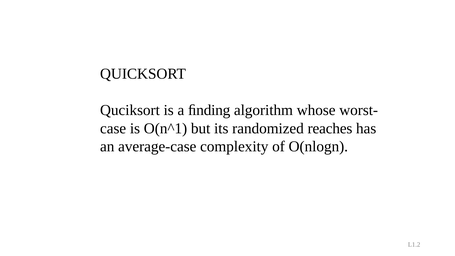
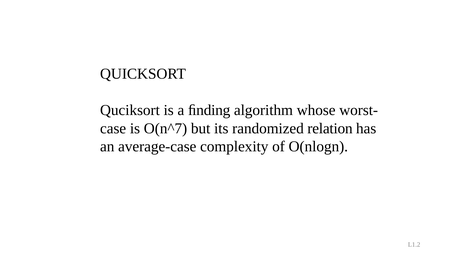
O(n^1: O(n^1 -> O(n^7 (166, 128)
reaches: reaches -> relation (330, 128)
